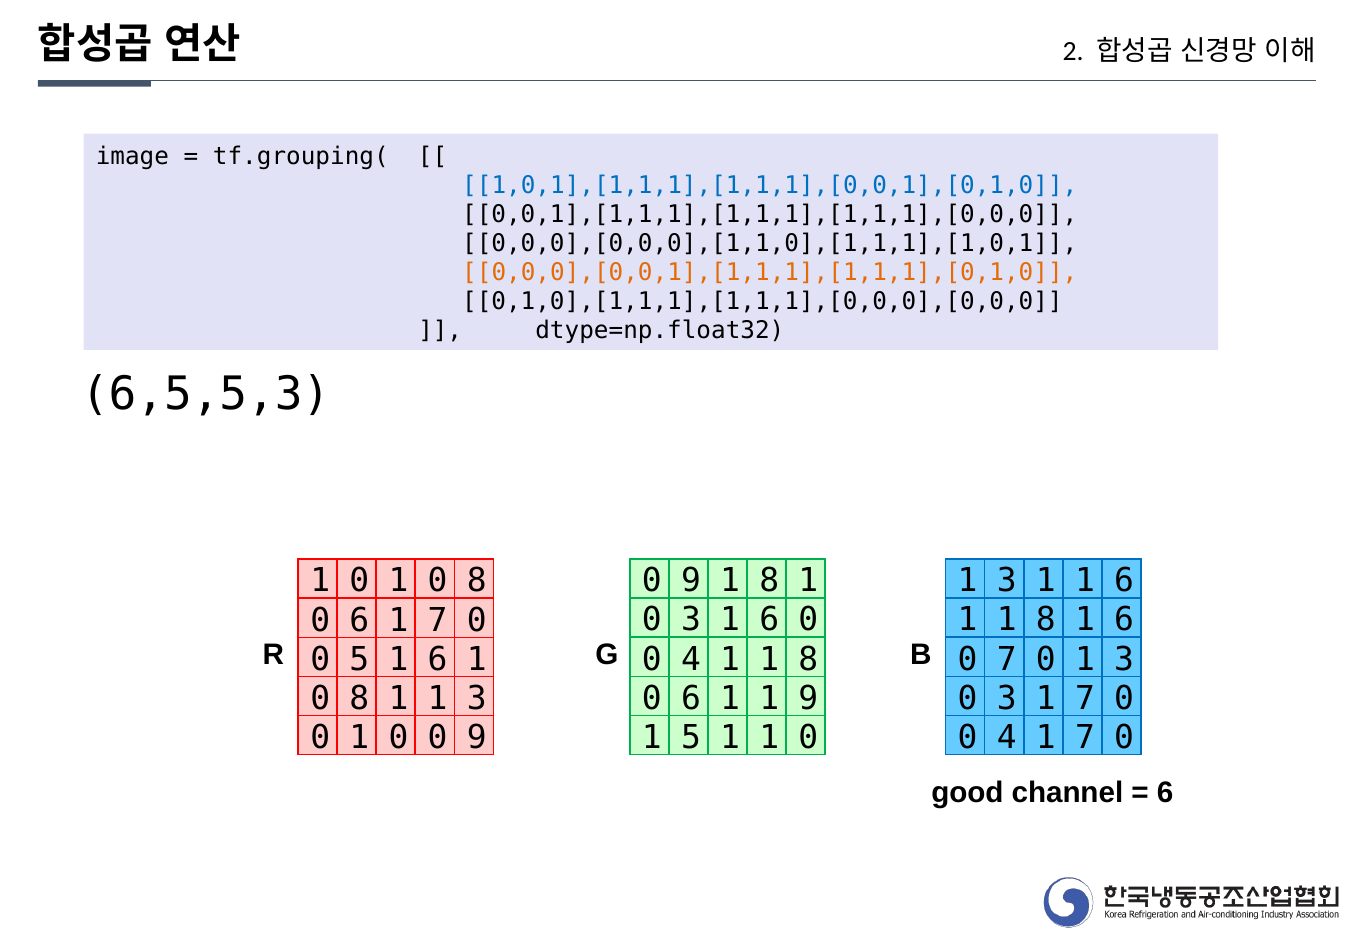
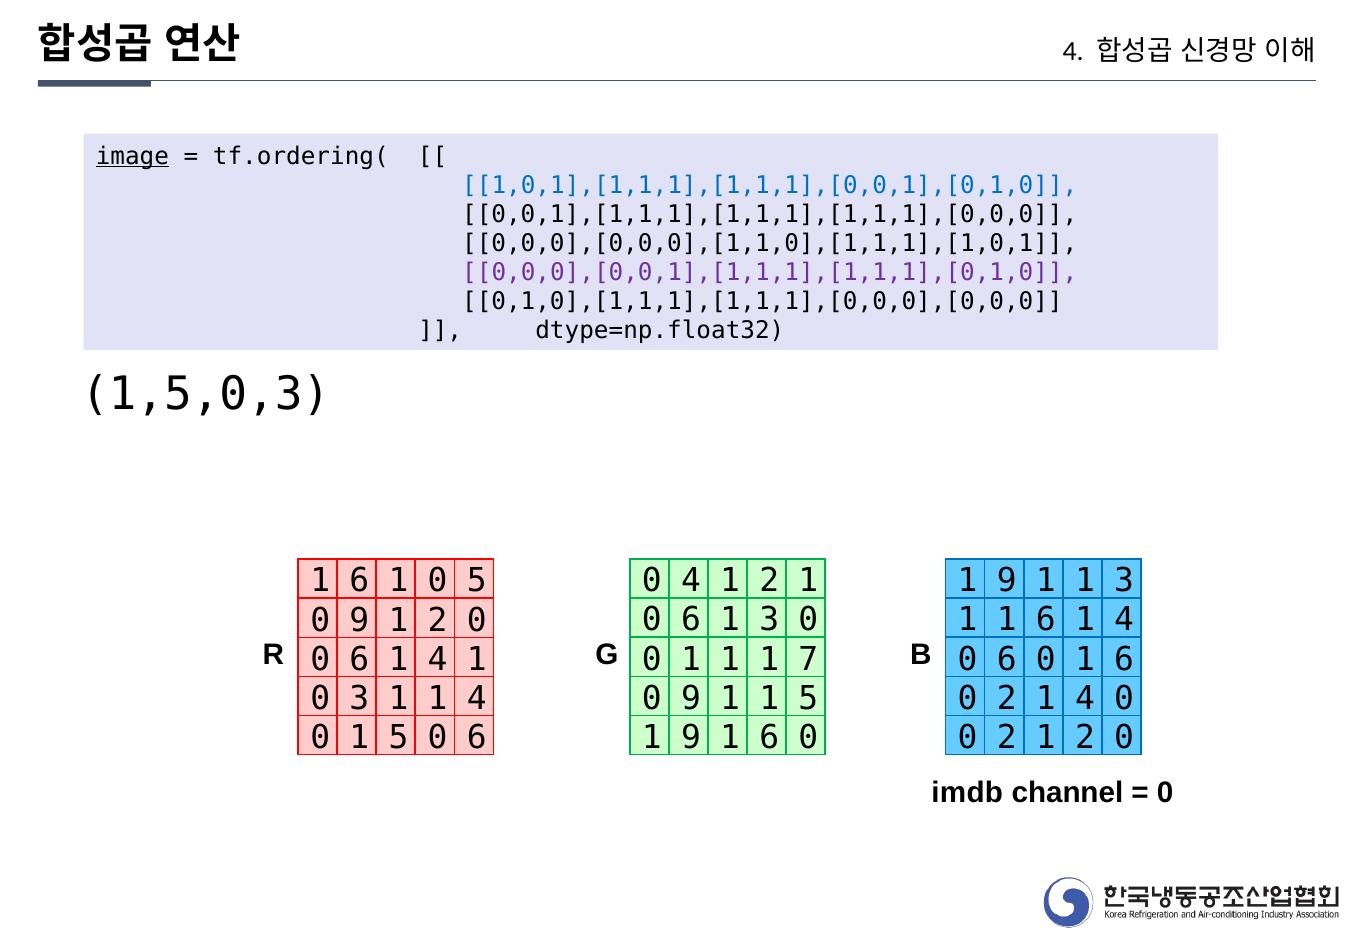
2: 2 -> 4 (1073, 51)
image underline: none -> present (132, 156)
tf.grouping(: tf.grouping( -> tf.ordering( (301, 156)
0,0,0],[0,0,1],[1,1,1],[1,1,1],[0,1,0 colour: orange -> purple (770, 273)
6,5,5,3: 6,5,5,3 -> 1,5,0,3 (206, 394)
0: 0 -> 6 (359, 582)
8: 8 -> 5 (477, 582)
9: 9 -> 4 (691, 581)
8: 8 -> 2 (769, 581)
3: 3 -> 9 (1007, 581)
1 1 6: 6 -> 3 (1124, 581)
3: 3 -> 6 (691, 621)
6: 6 -> 3 (769, 621)
8: 8 -> 6 (1046, 621)
6: 6 -> 4 (1124, 621)
6: 6 -> 9 (359, 621)
7: 7 -> 2 (438, 621)
5: 5 -> 6 (359, 660)
6: 6 -> 4 (438, 660)
4: 4 -> 1 (691, 660)
8: 8 -> 7 (808, 660)
7: 7 -> 6 (1007, 660)
3: 3 -> 6 (1124, 660)
8: 8 -> 3 (359, 699)
1 1 3: 3 -> 4 (477, 699)
6: 6 -> 9 (691, 699)
1 1 9: 9 -> 5 (808, 699)
3: 3 -> 2 (1007, 699)
7: 7 -> 4 (1085, 699)
0: 0 -> 5 (398, 738)
9: 9 -> 6 (477, 738)
5: 5 -> 9 (691, 738)
1: 1 -> 6 (769, 738)
4: 4 -> 2 (1007, 738)
7: 7 -> 2 (1085, 738)
good: good -> imdb (967, 793)
6: 6 -> 0 (1165, 793)
